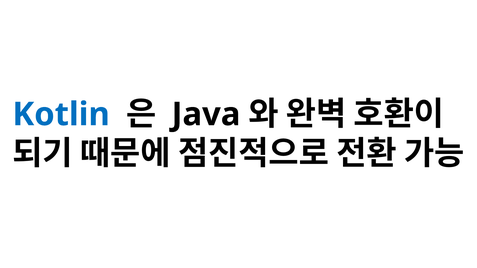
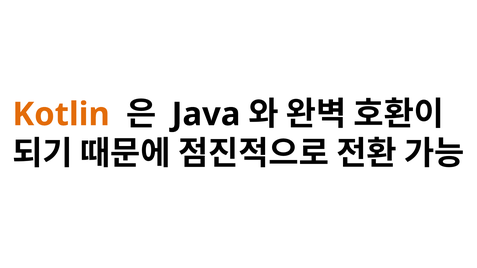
Kotlin colour: blue -> orange (61, 115)
